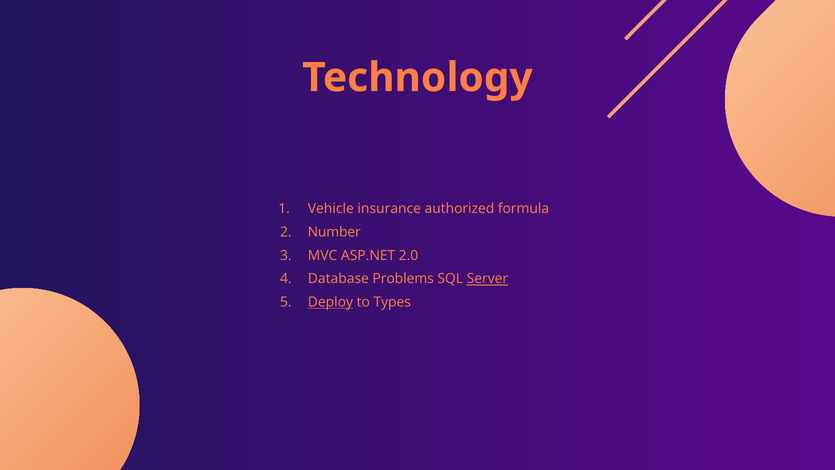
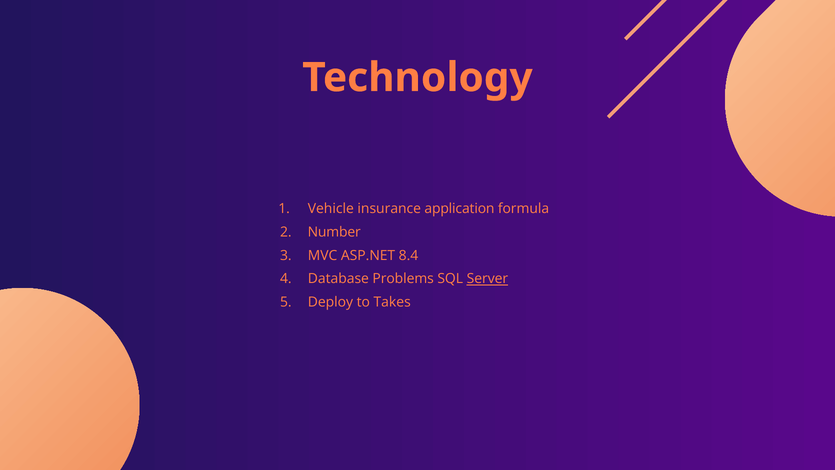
authorized: authorized -> application (459, 209)
2.0: 2.0 -> 8.4 (409, 255)
Deploy underline: present -> none (330, 302)
Types: Types -> Takes (392, 302)
